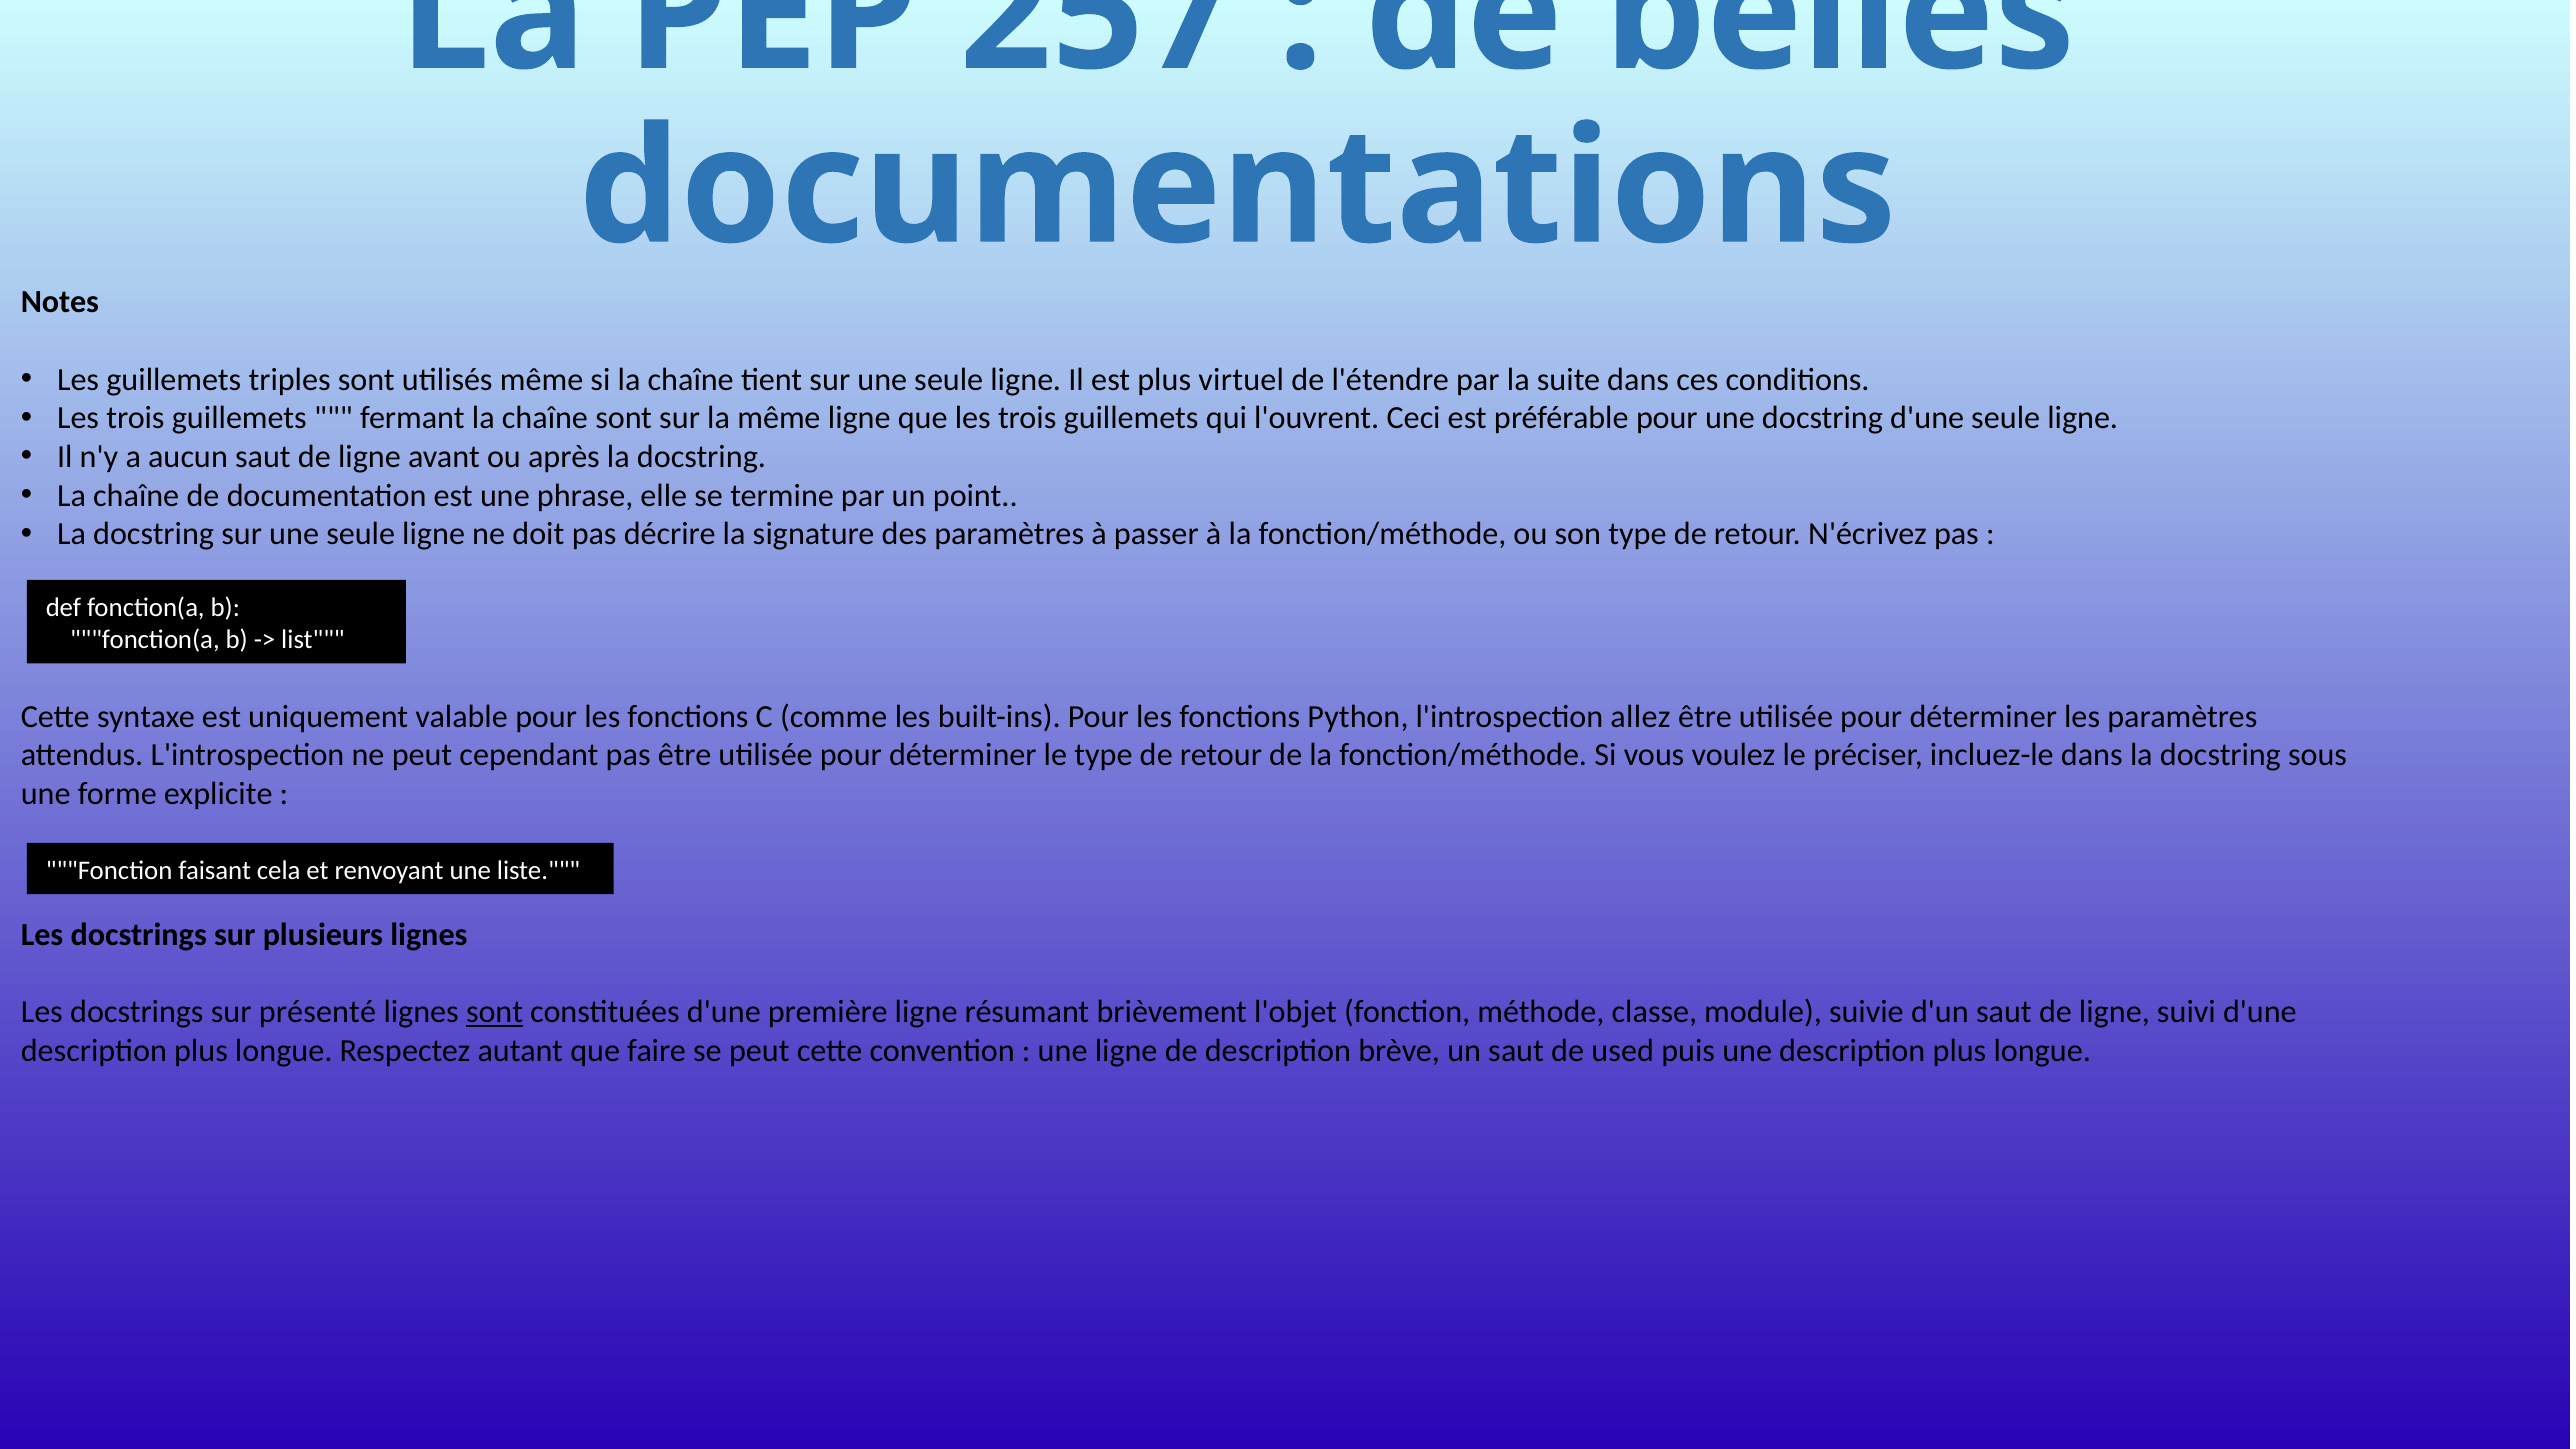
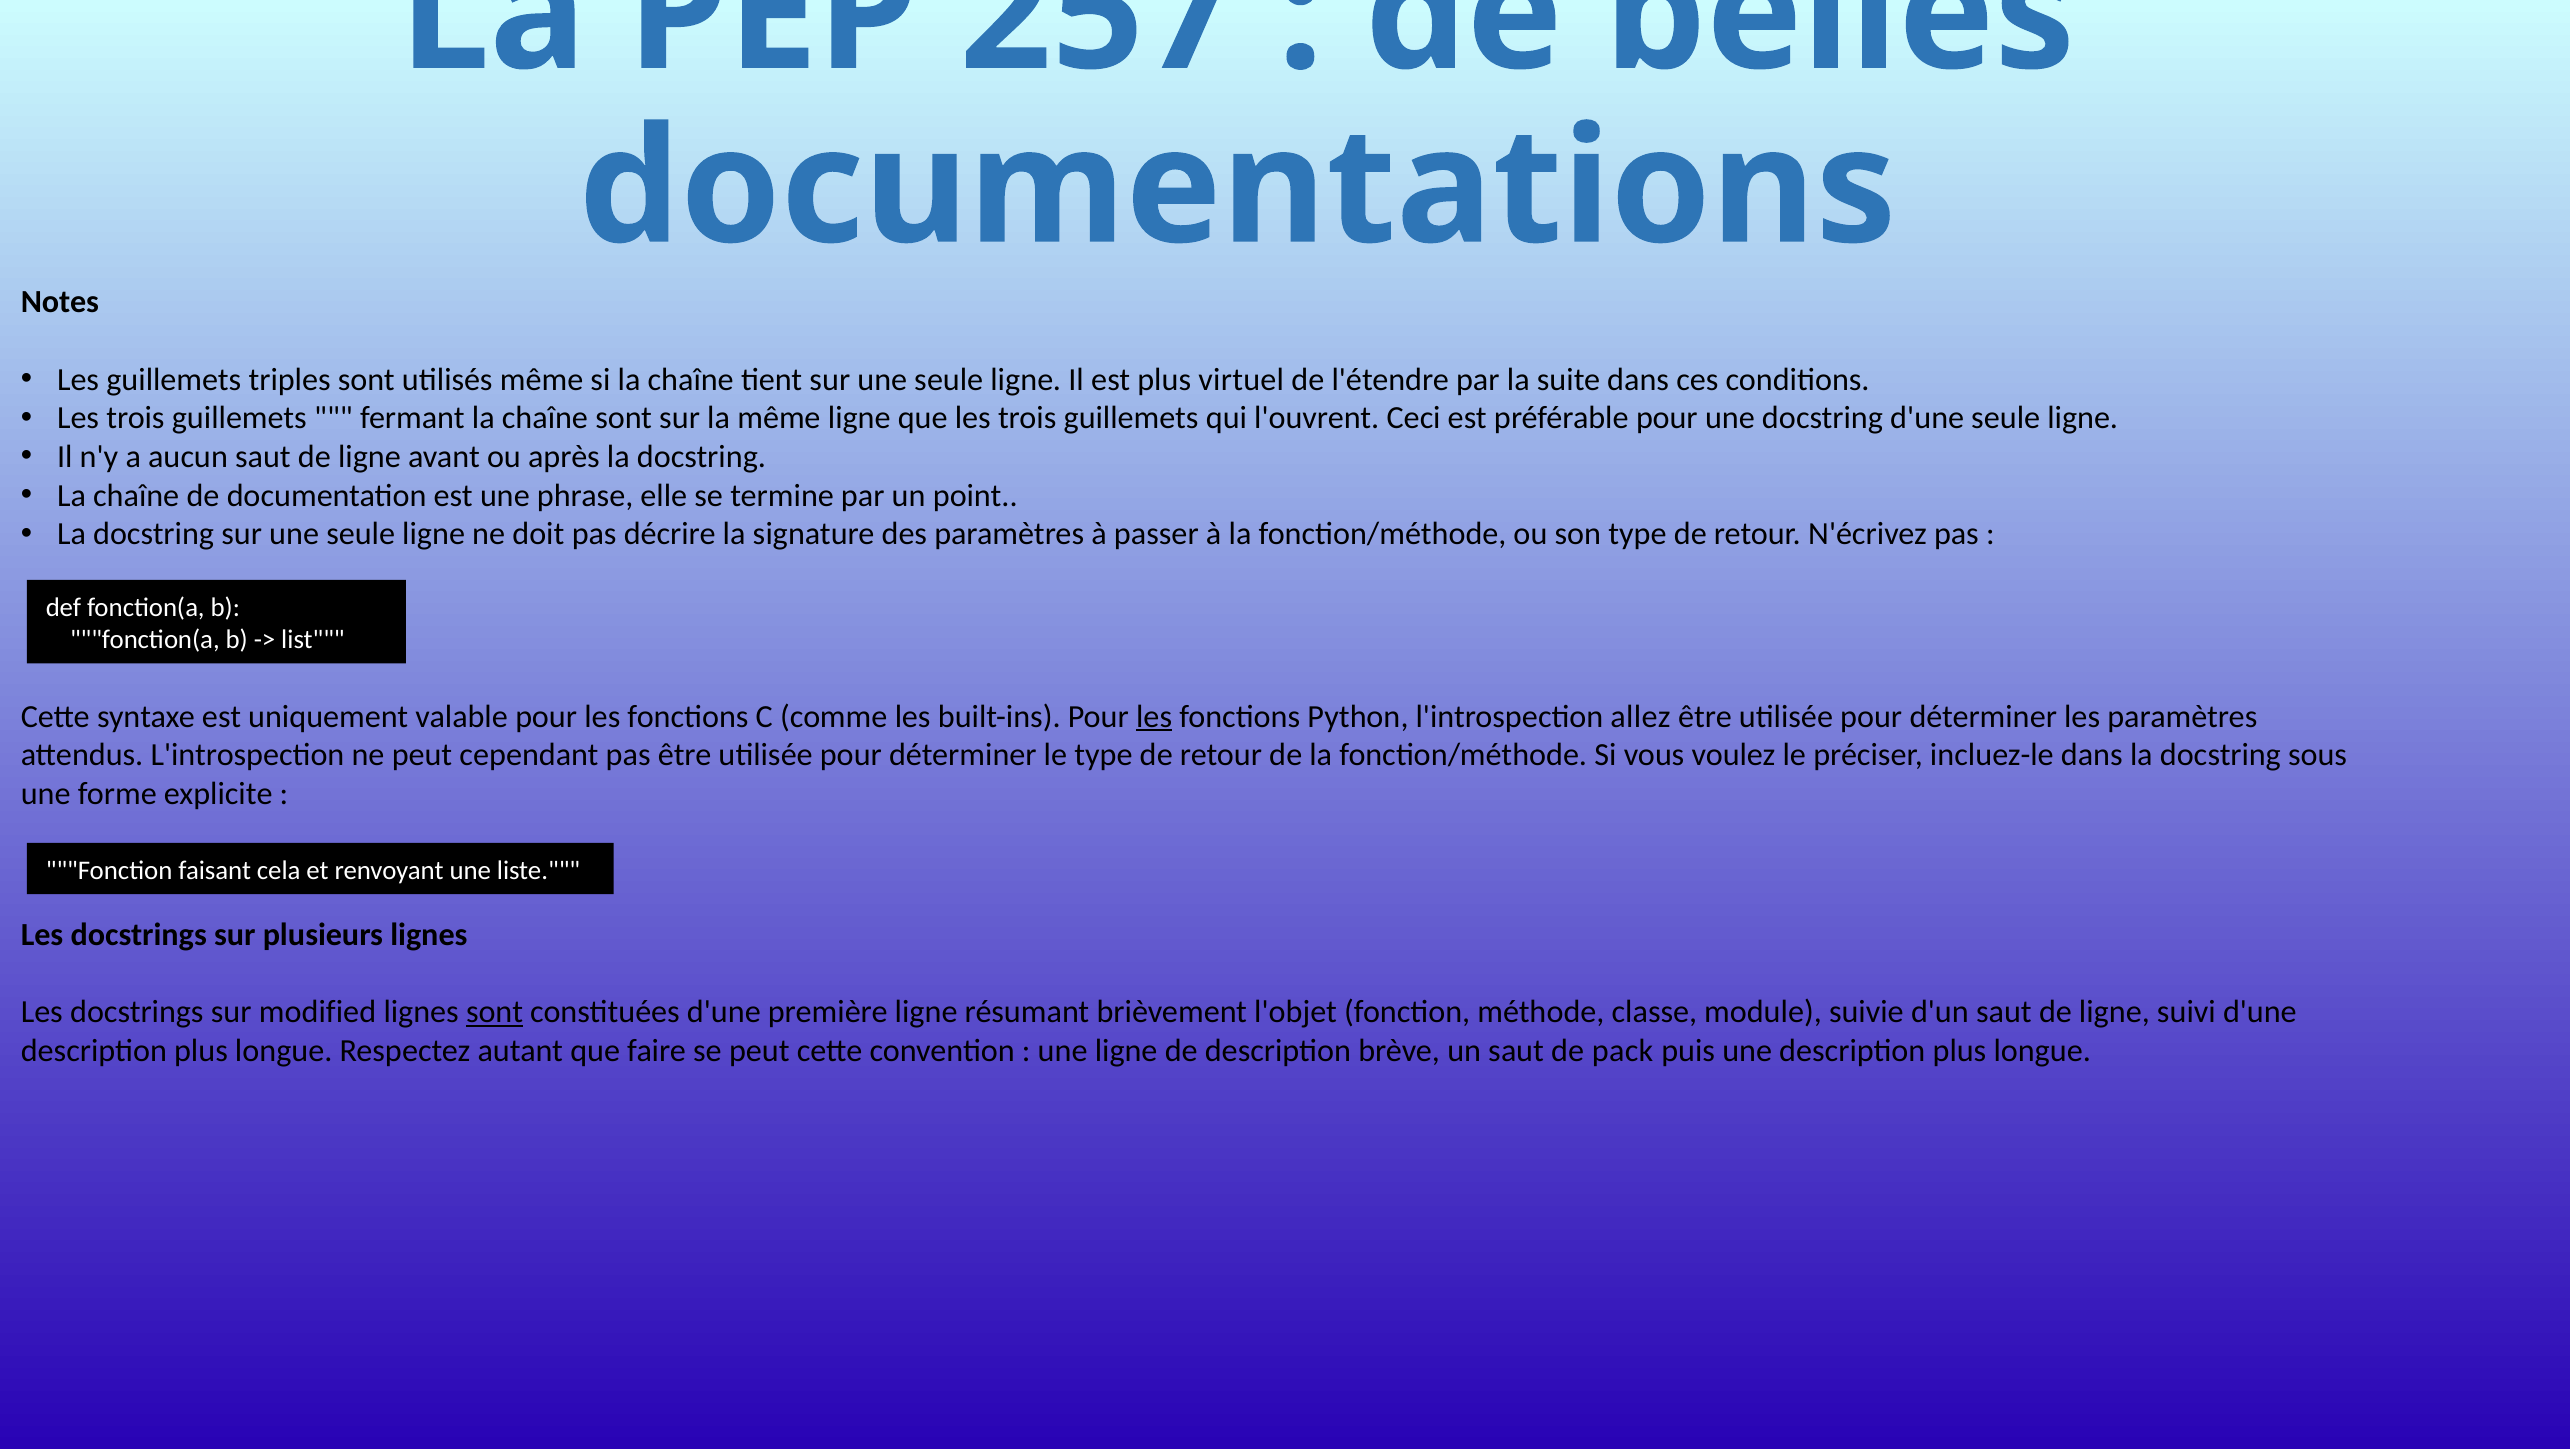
les underline: none -> present (1154, 716)
présenté: présenté -> modified (318, 1012)
used: used -> pack (1623, 1051)
